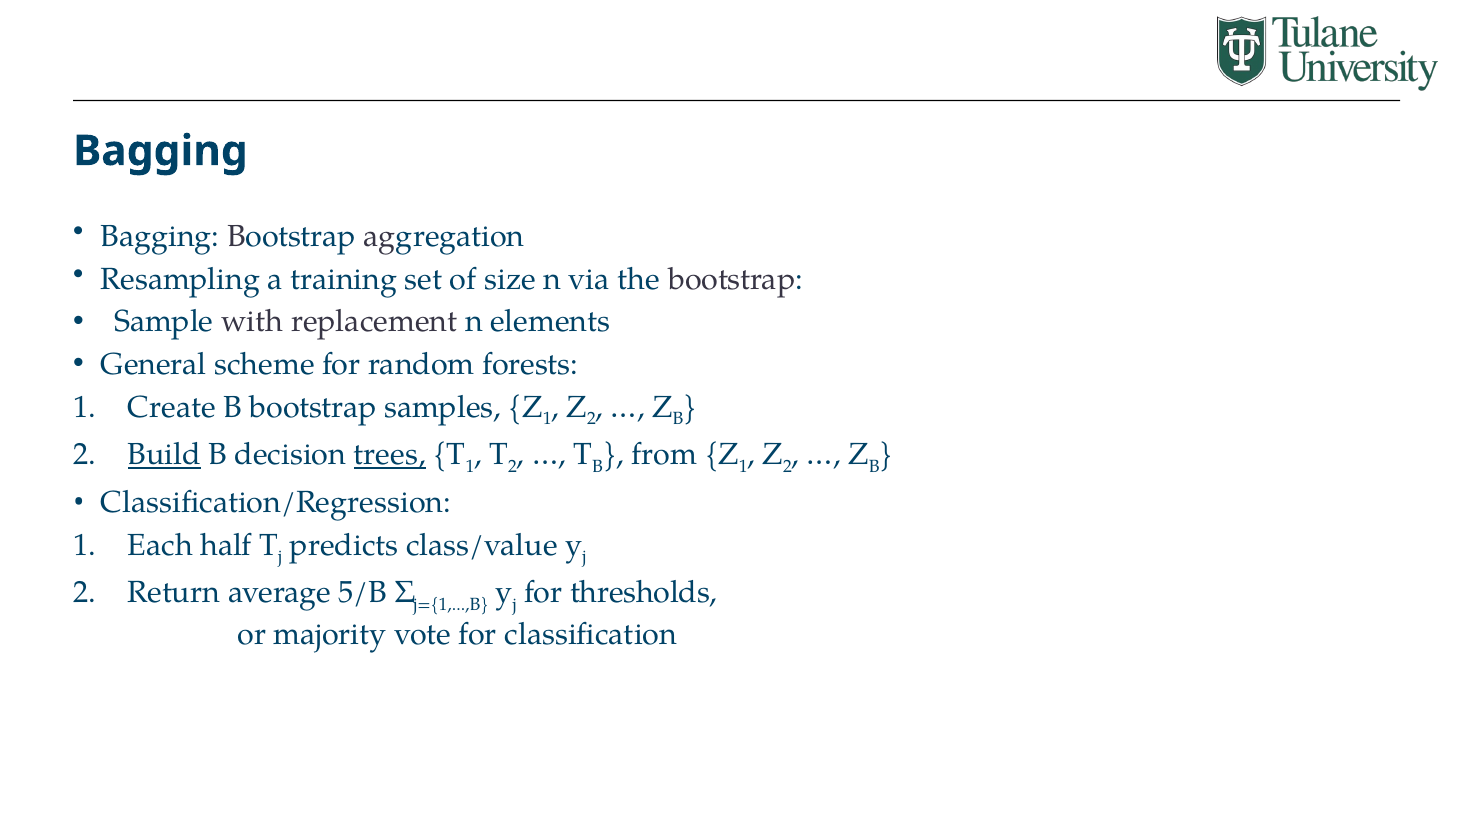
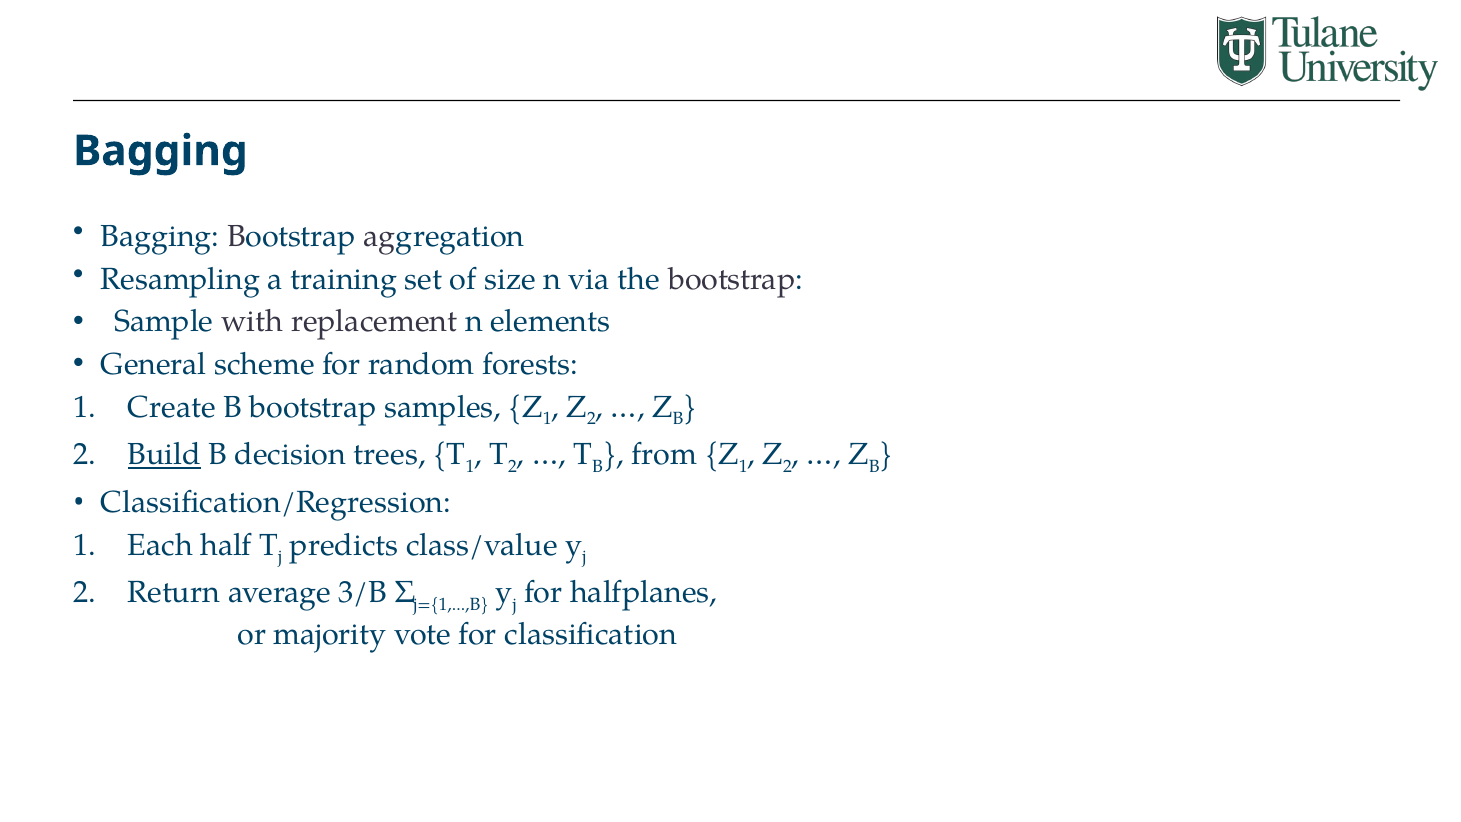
trees underline: present -> none (390, 455)
5/B: 5/B -> 3/B (363, 593)
thresholds: thresholds -> halfplanes (644, 593)
